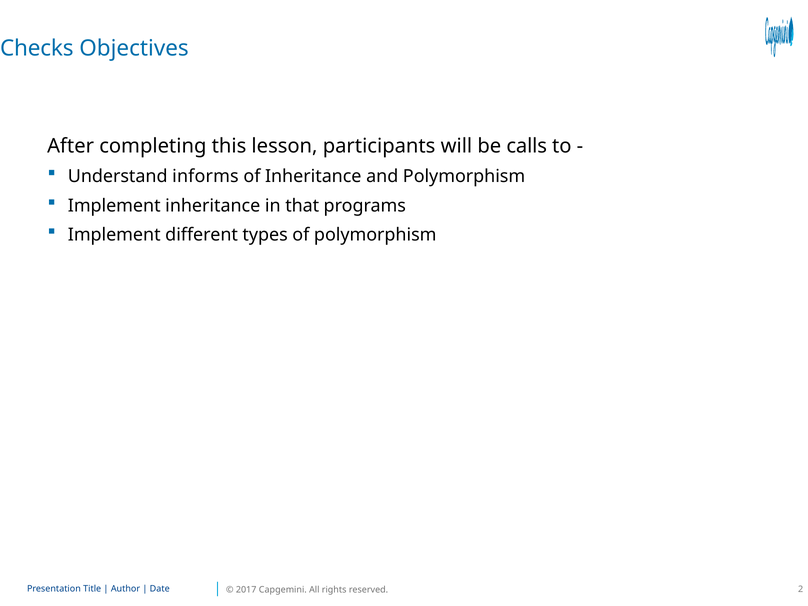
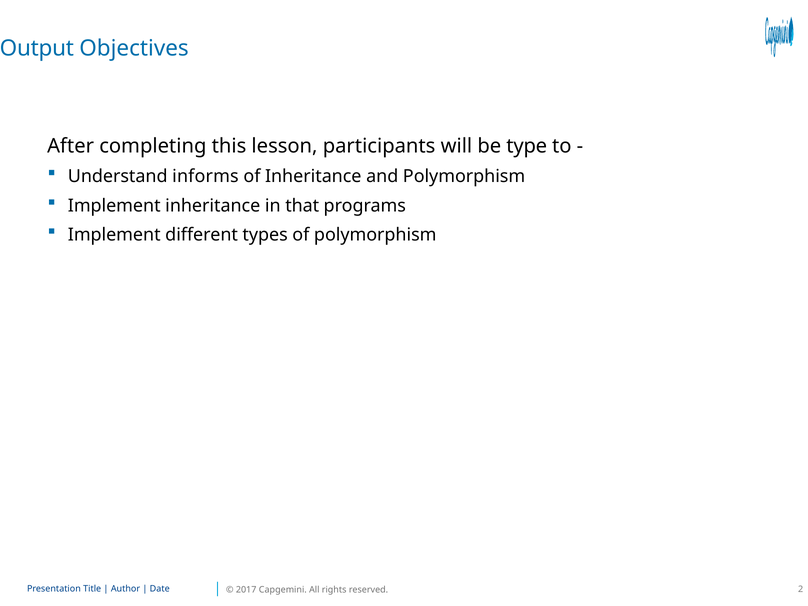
Checks: Checks -> Output (37, 49)
calls: calls -> type (527, 146)
